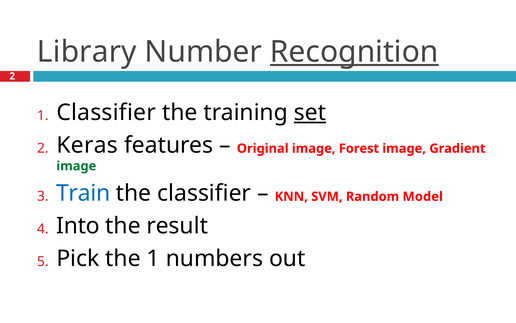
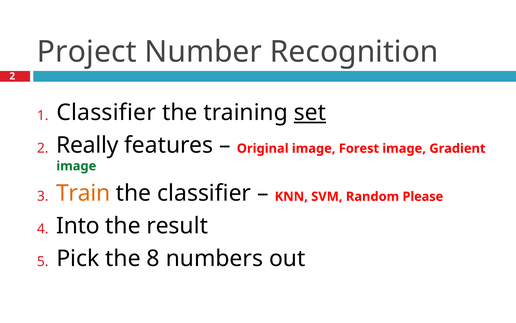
Library: Library -> Project (87, 52)
Recognition underline: present -> none (354, 52)
Keras: Keras -> Really (87, 145)
Train colour: blue -> orange (83, 193)
Model: Model -> Please (423, 196)
the 1: 1 -> 8 (153, 258)
